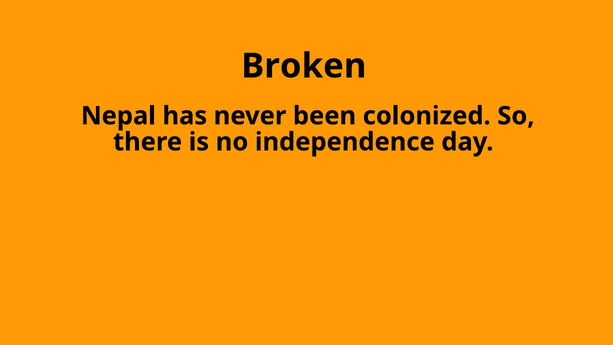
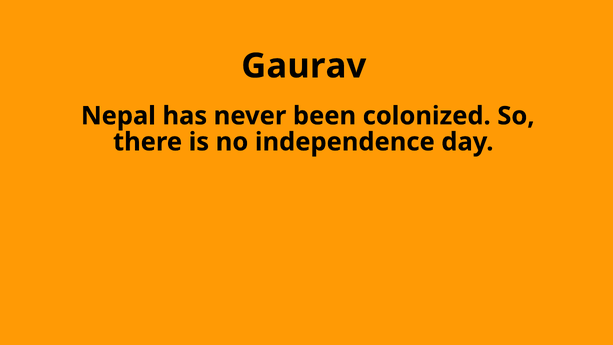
Broken: Broken -> Gaurav (304, 66)
